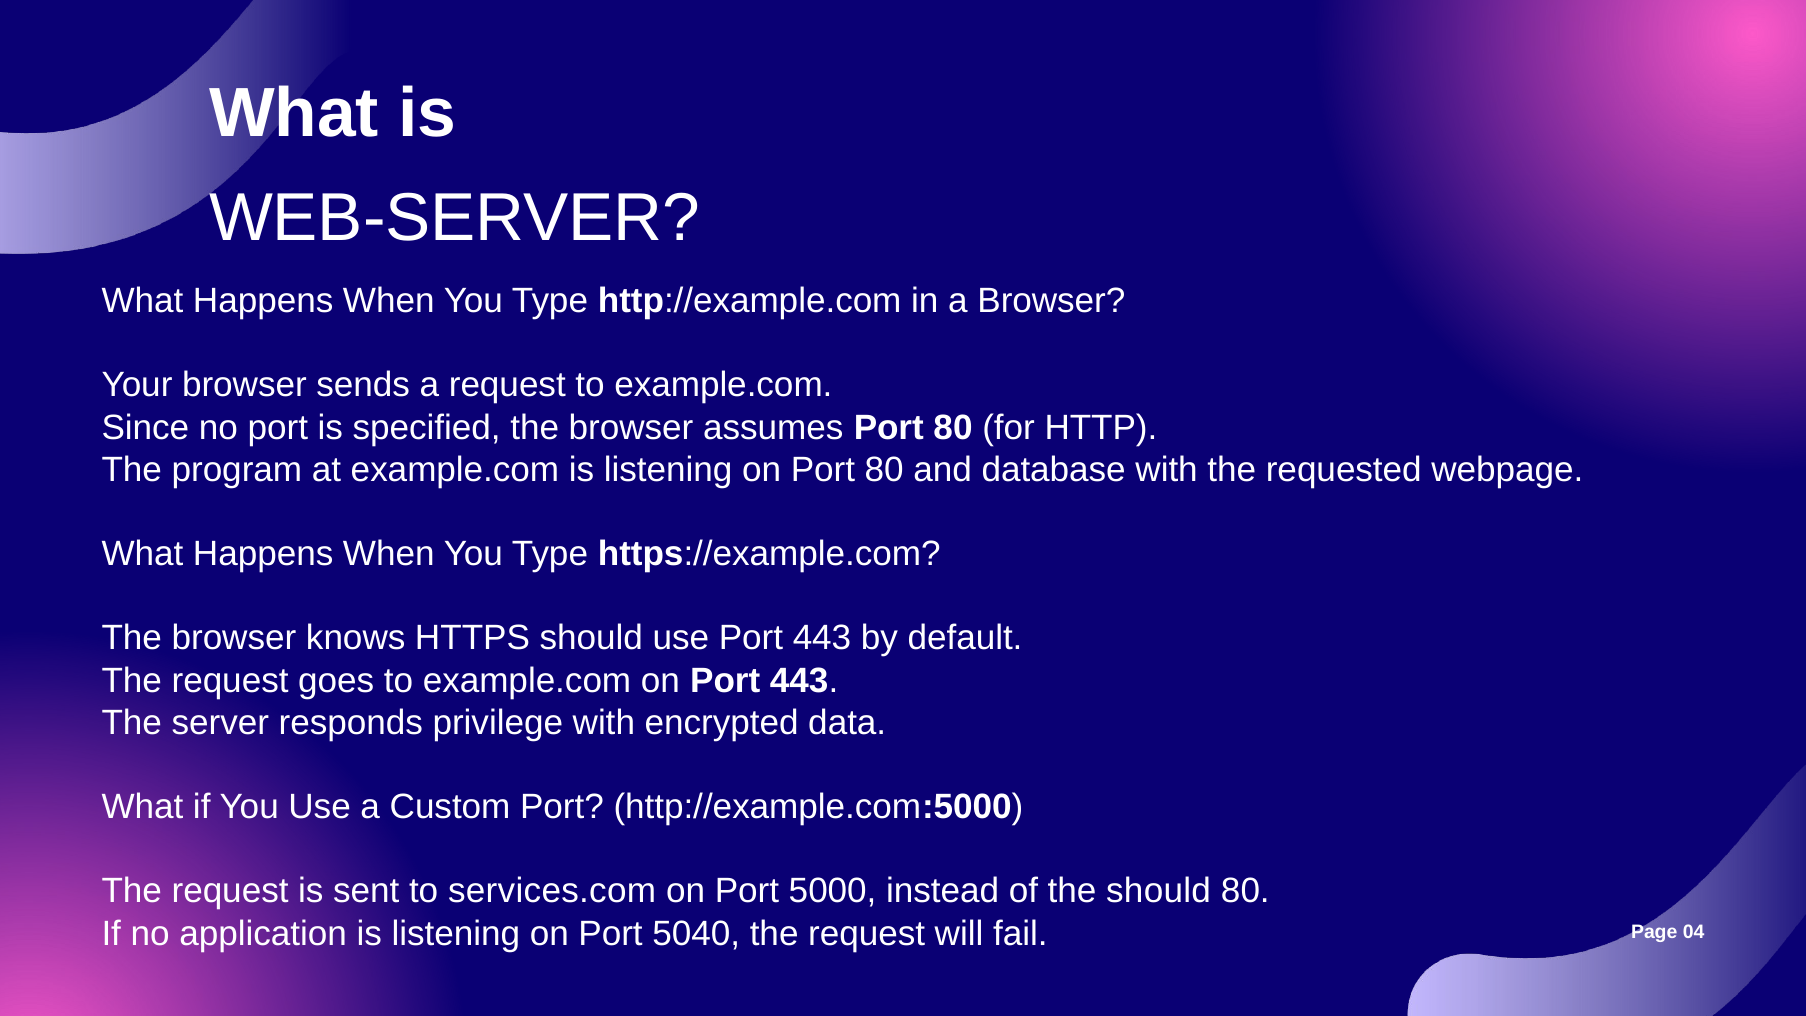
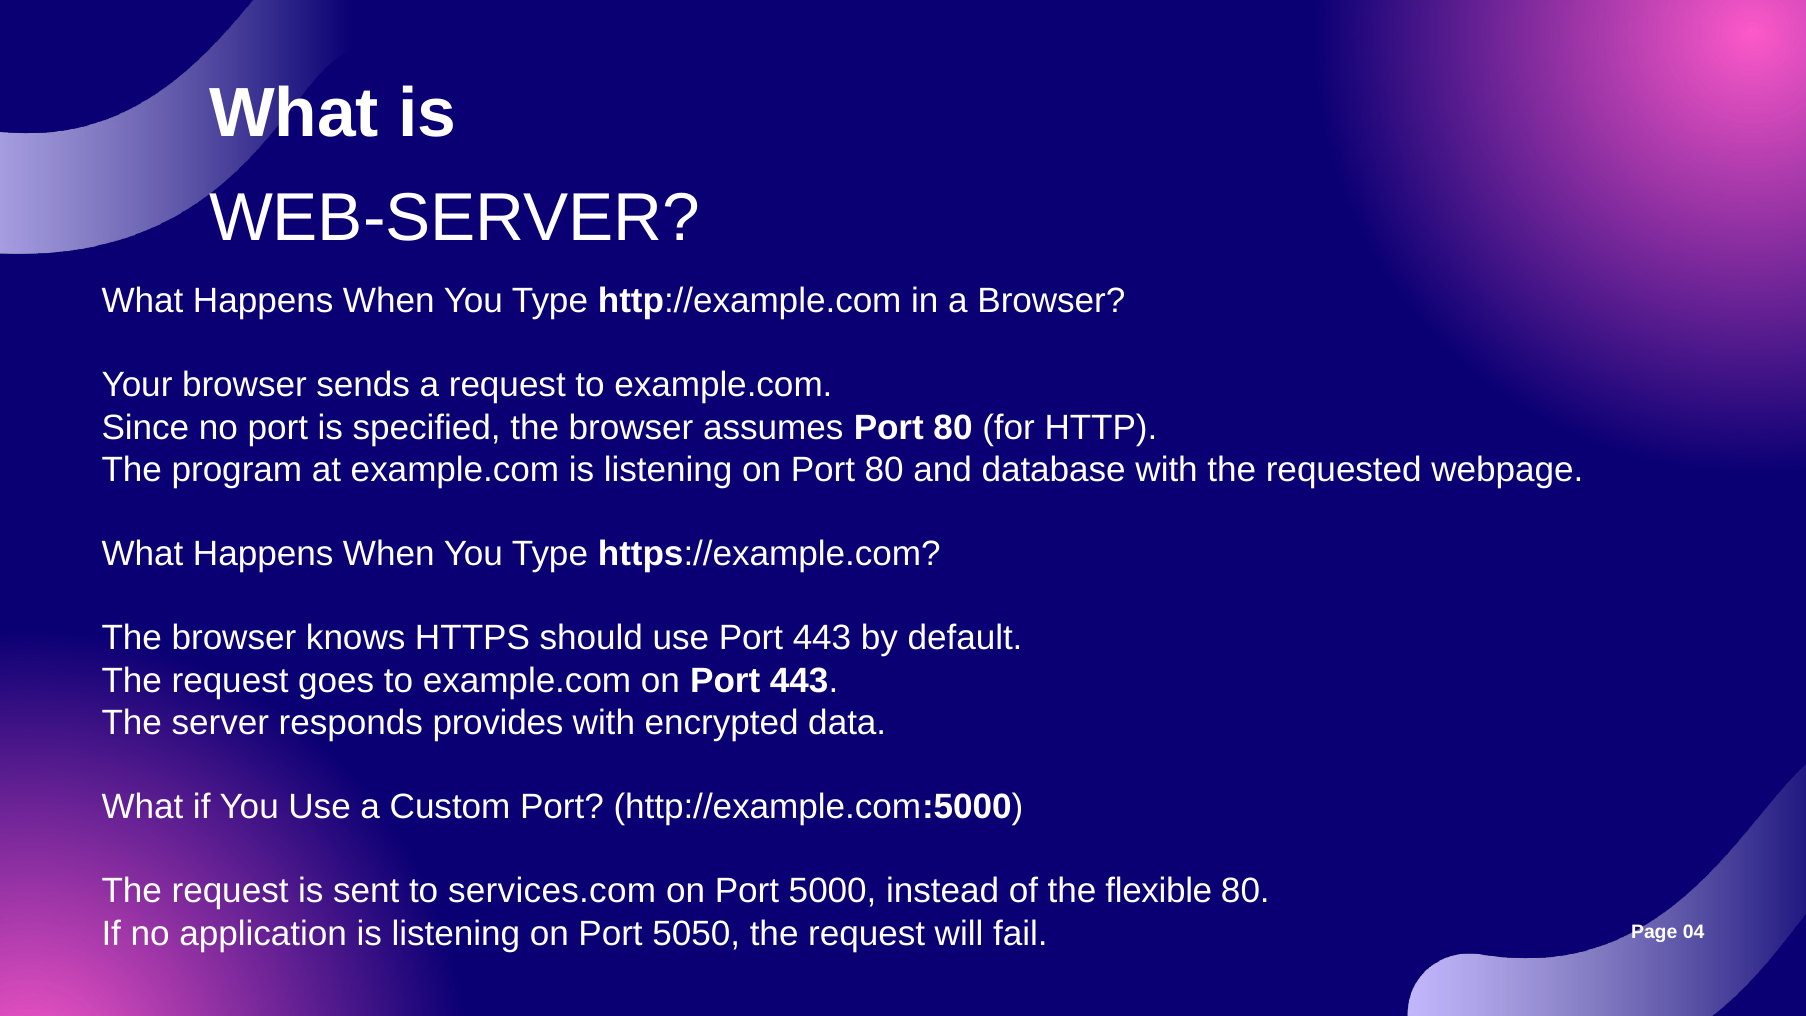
privilege: privilege -> provides (498, 723)
the should: should -> flexible (1159, 891)
5040: 5040 -> 5050 (696, 933)
